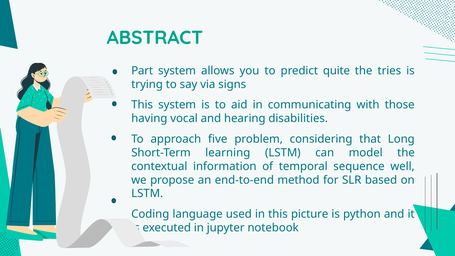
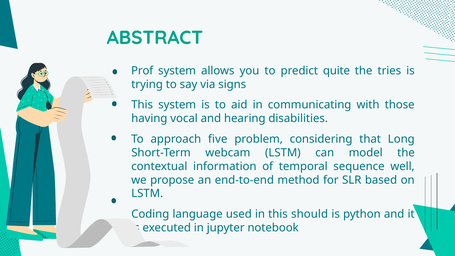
Part: Part -> Prof (142, 71)
learning: learning -> webcam (228, 153)
picture: picture -> should (310, 214)
